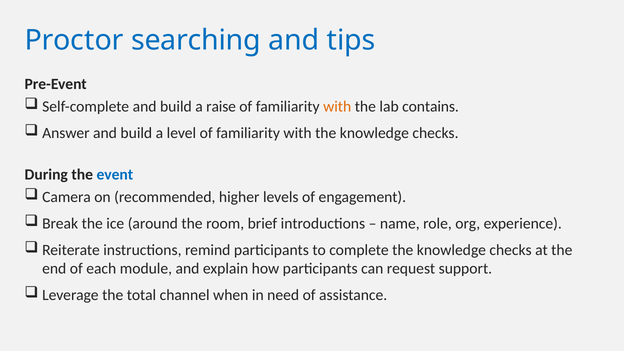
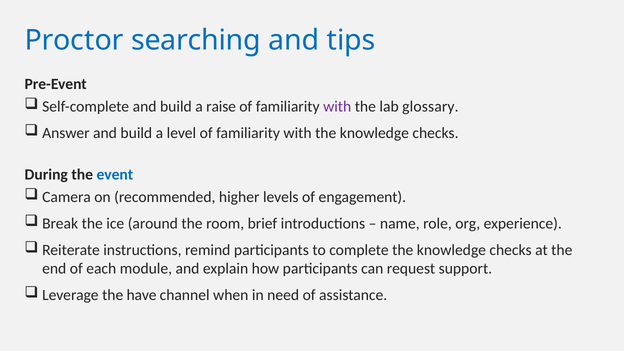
with colour: orange -> purple (337, 106)
contains: contains -> glossary (430, 106)
total: total -> have (142, 295)
